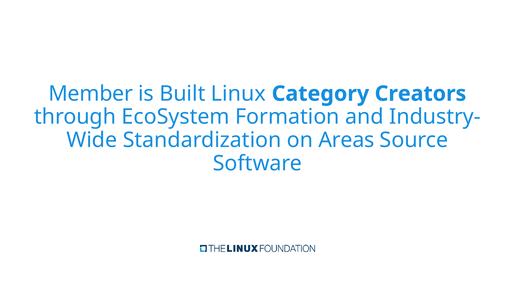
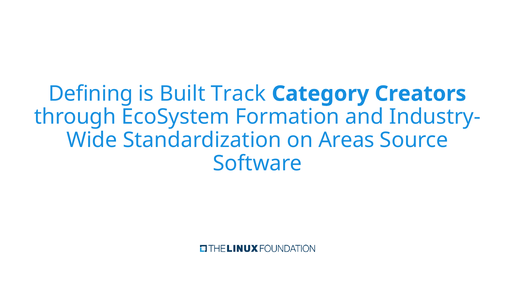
Member: Member -> Defining (91, 94)
Linux: Linux -> Track (238, 94)
